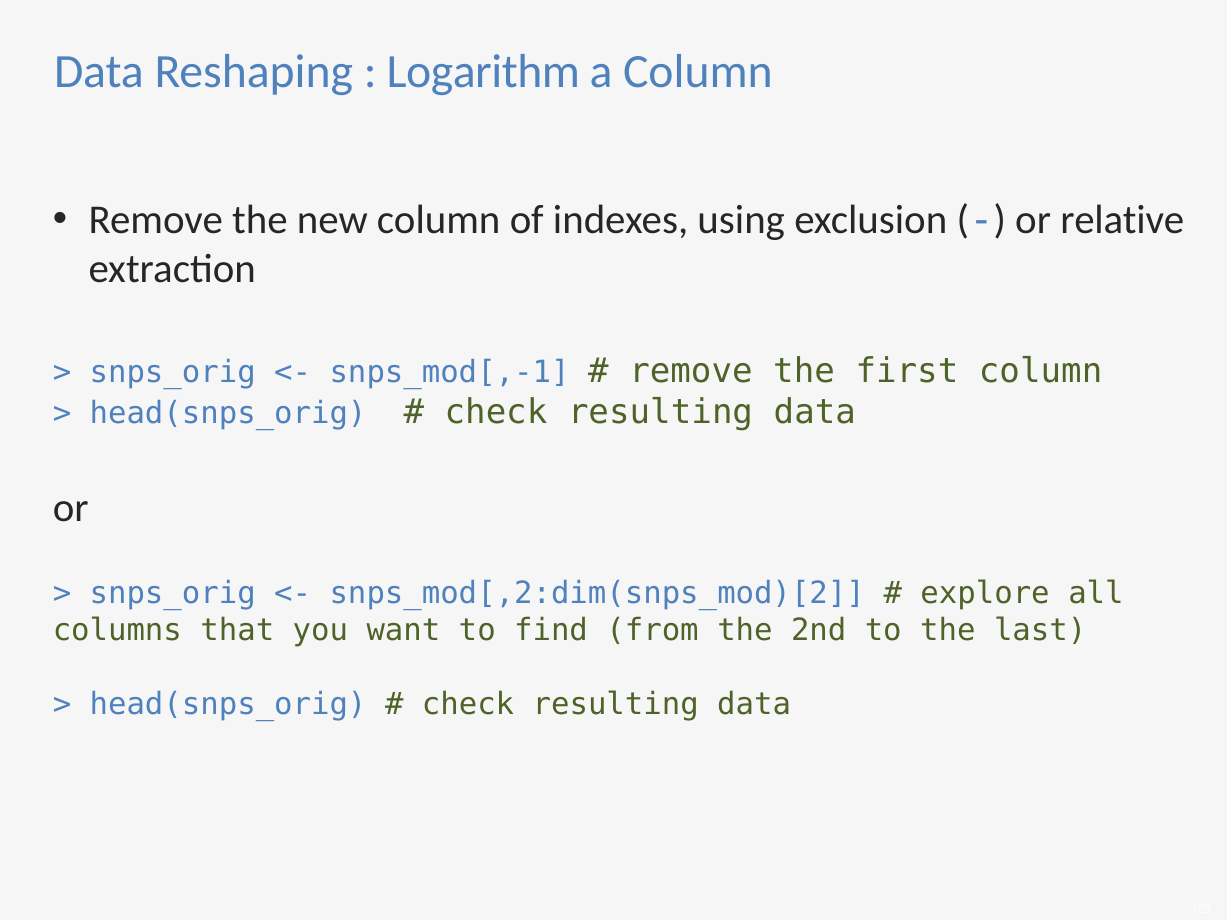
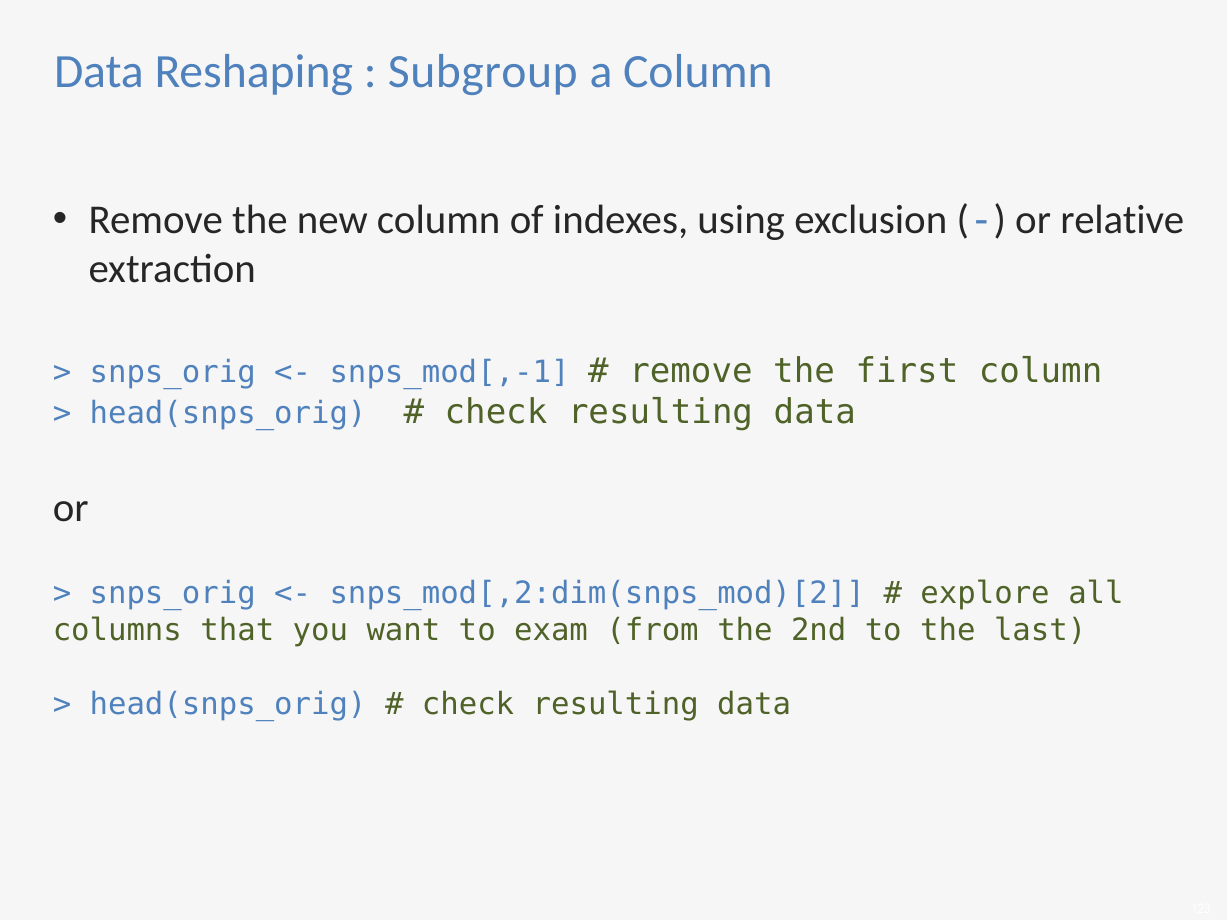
Logarithm: Logarithm -> Subgroup (483, 72)
find: find -> exam (551, 631)
